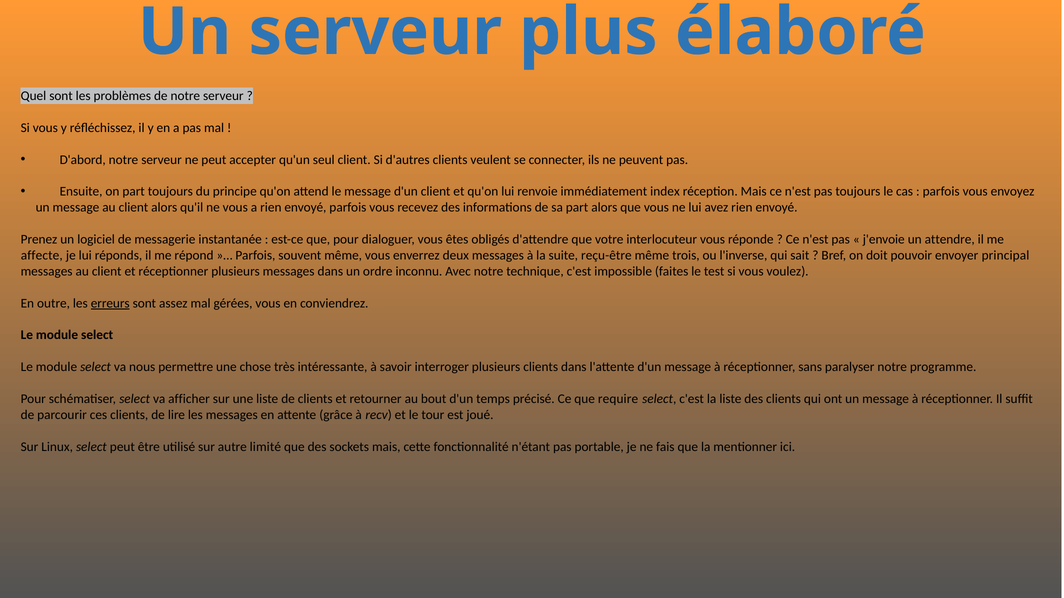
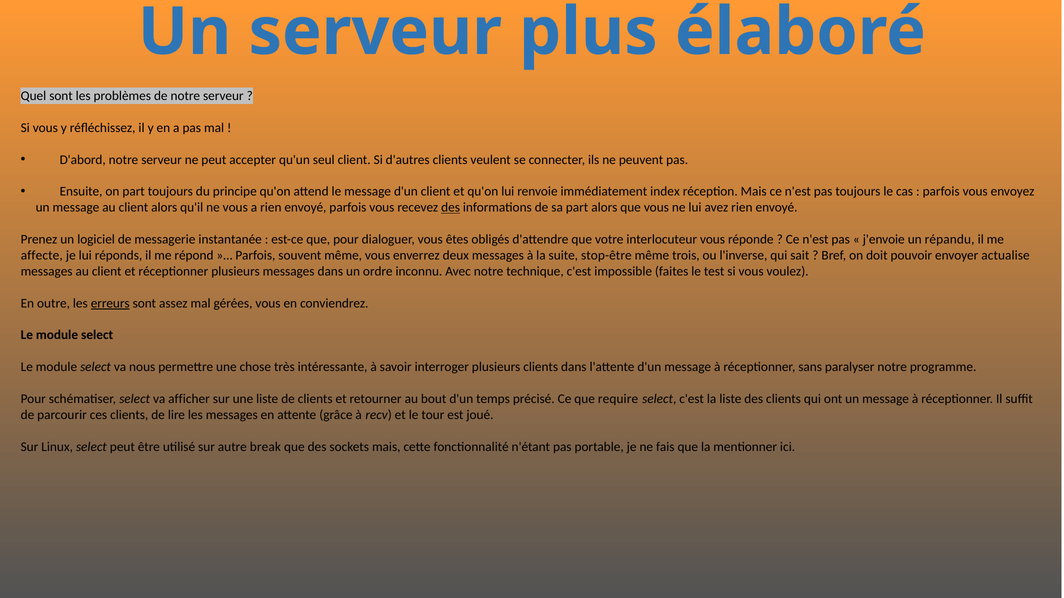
des underline: none -> present (451, 208)
attendre: attendre -> répandu (950, 240)
reçu-être: reçu-être -> stop-être (606, 256)
principal: principal -> actualise (1006, 256)
limité: limité -> break (265, 447)
